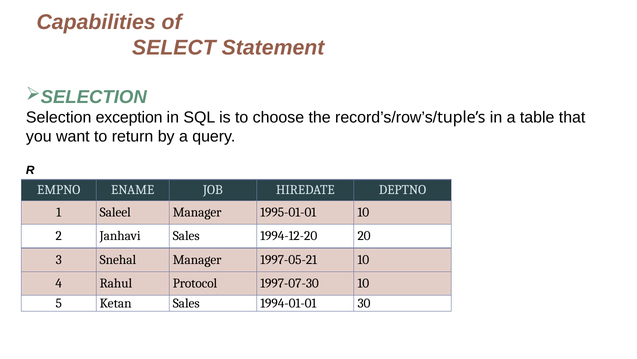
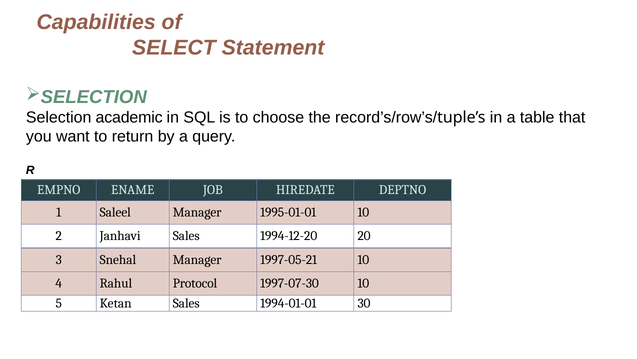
exception: exception -> academic (129, 117)
